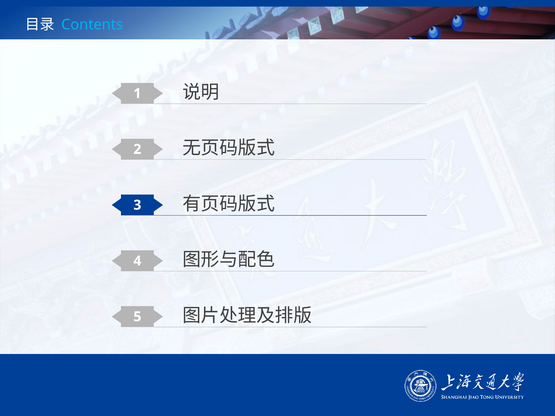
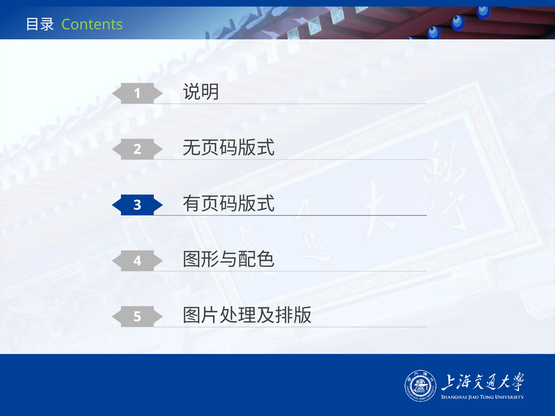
Contents colour: light blue -> light green (92, 25)
